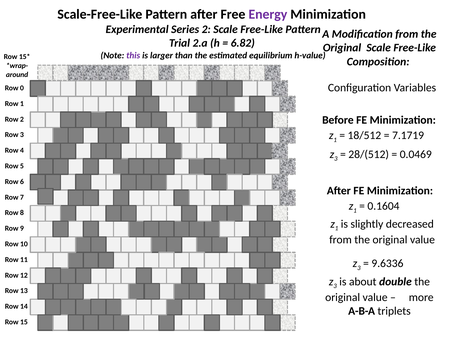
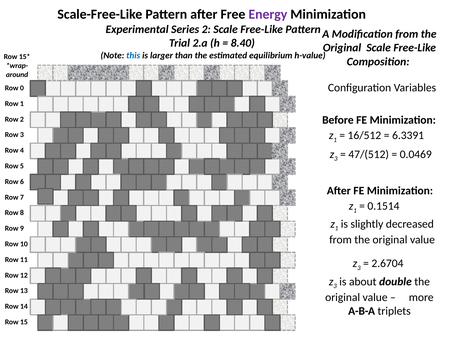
6.82: 6.82 -> 8.40 (243, 43)
this colour: purple -> blue (133, 55)
18/512: 18/512 -> 16/512 (364, 135)
7.1719: 7.1719 -> 6.3391 (408, 135)
28/(512: 28/(512 -> 47/(512 (369, 154)
0.1604: 0.1604 -> 0.1514 (383, 206)
9.6336: 9.6336 -> 2.6704 (387, 263)
